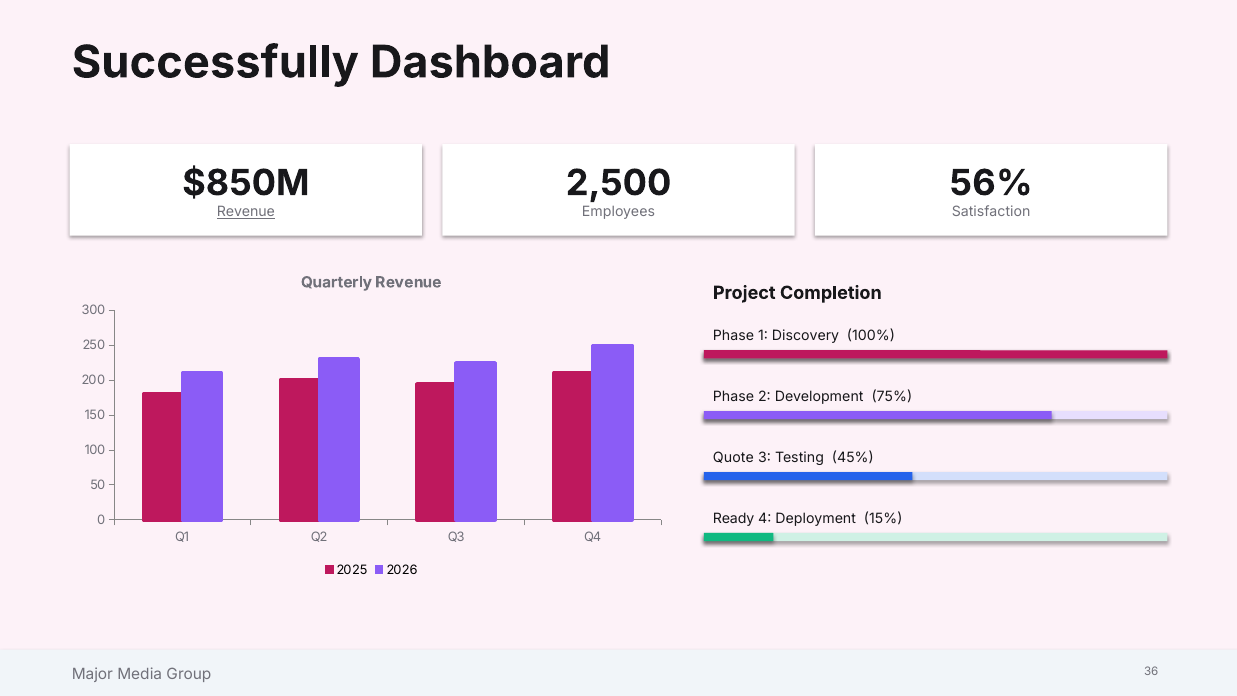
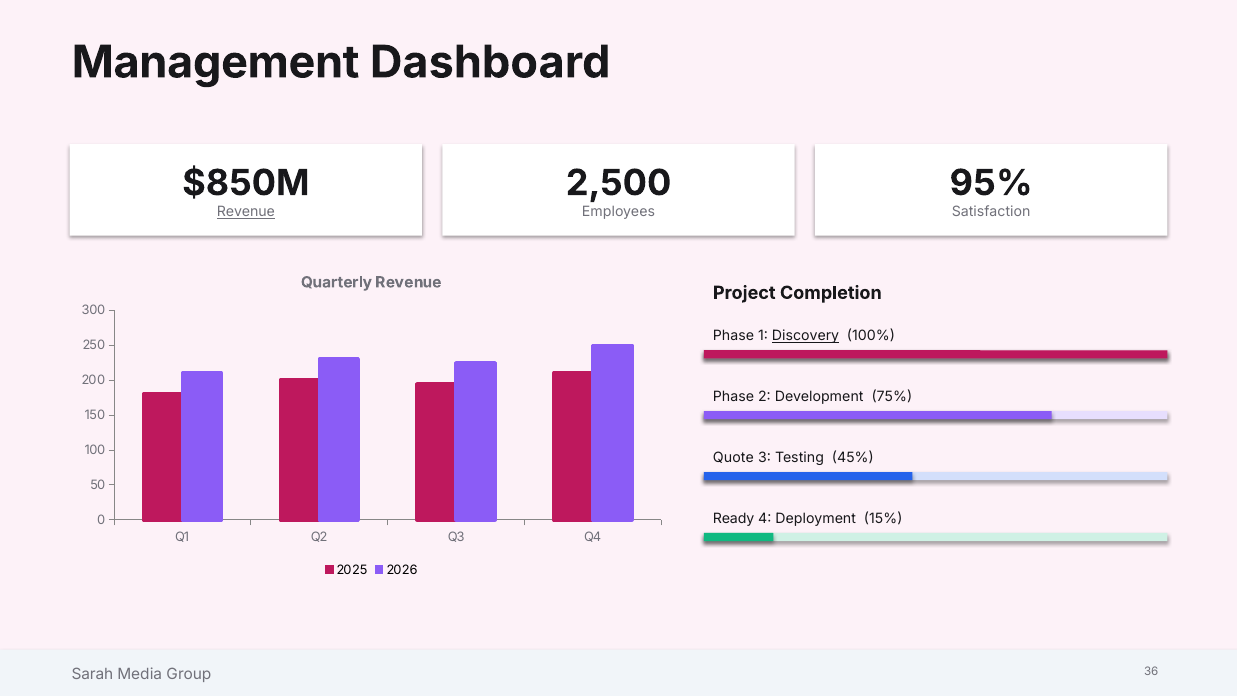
Successfully: Successfully -> Management (216, 63)
56%: 56% -> 95% (991, 183)
Discovery underline: none -> present (805, 336)
Major: Major -> Sarah (92, 674)
